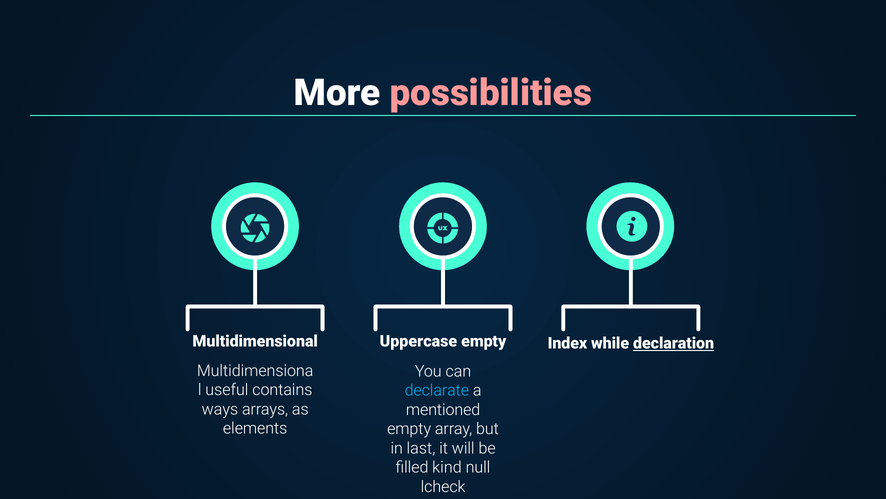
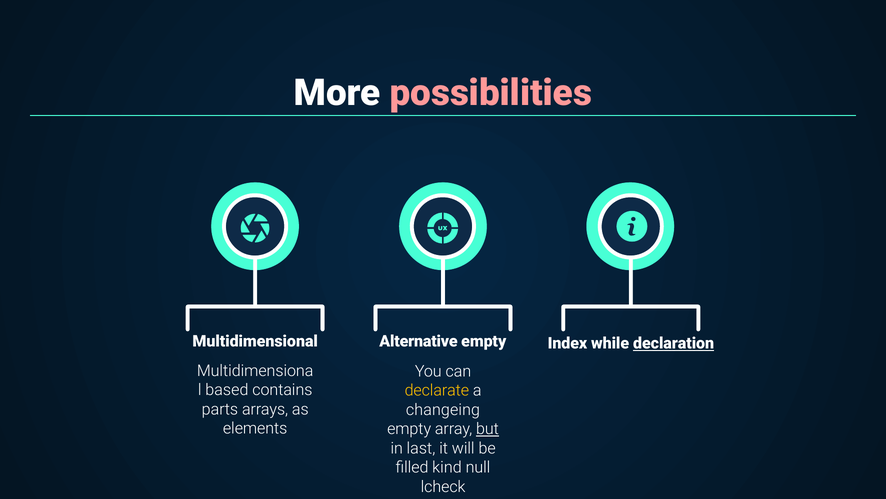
Uppercase: Uppercase -> Alternative (418, 341)
useful: useful -> based (227, 390)
declarate colour: light blue -> yellow (437, 390)
ways: ways -> parts (220, 409)
mentioned: mentioned -> changeing (443, 409)
but underline: none -> present (487, 429)
